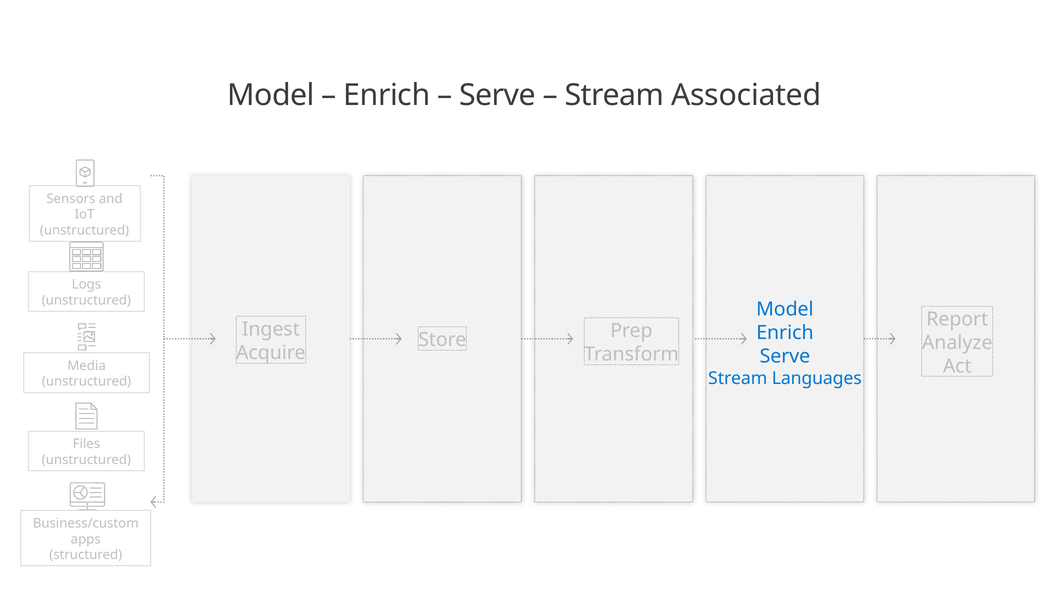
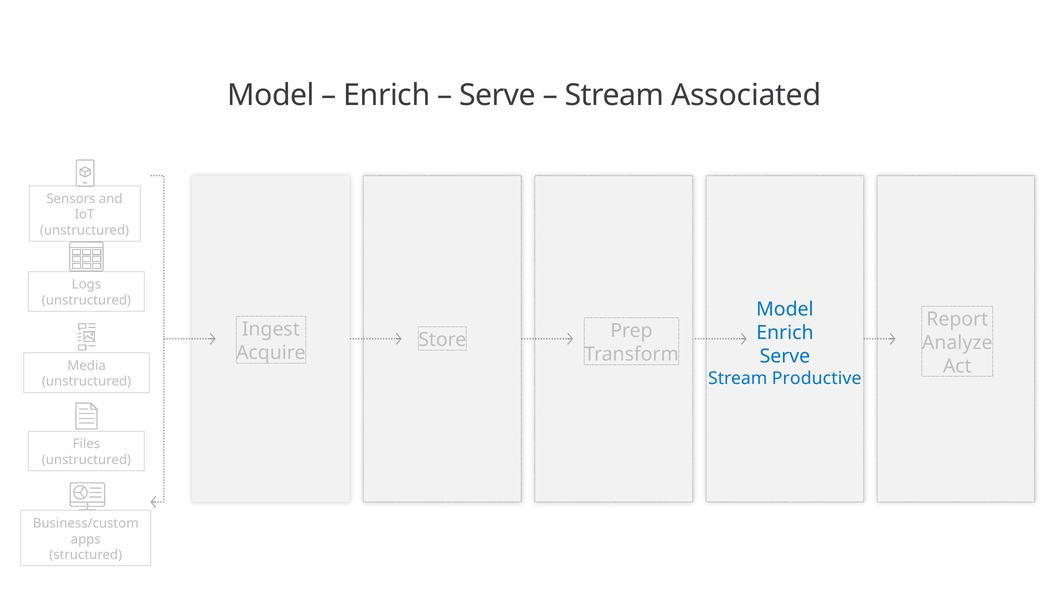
Languages: Languages -> Productive (817, 378)
